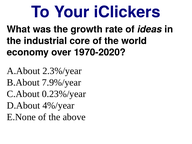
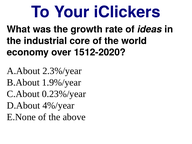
1970-2020: 1970-2020 -> 1512-2020 (100, 52)
7.9%/year: 7.9%/year -> 1.9%/year (62, 82)
